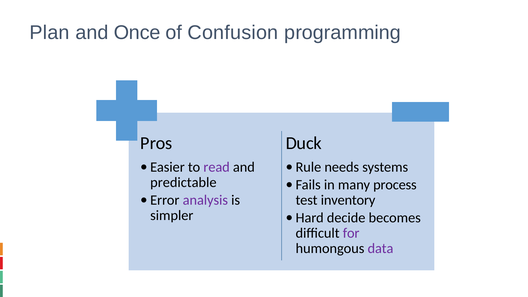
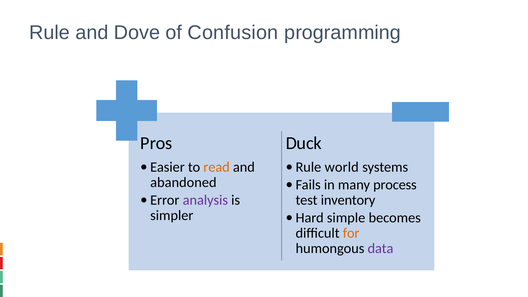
Plan: Plan -> Rule (50, 33)
Once: Once -> Dove (137, 33)
read colour: purple -> orange (217, 167)
needs: needs -> world (342, 167)
predictable: predictable -> abandoned (183, 183)
decide: decide -> simple (346, 218)
for colour: purple -> orange (351, 233)
